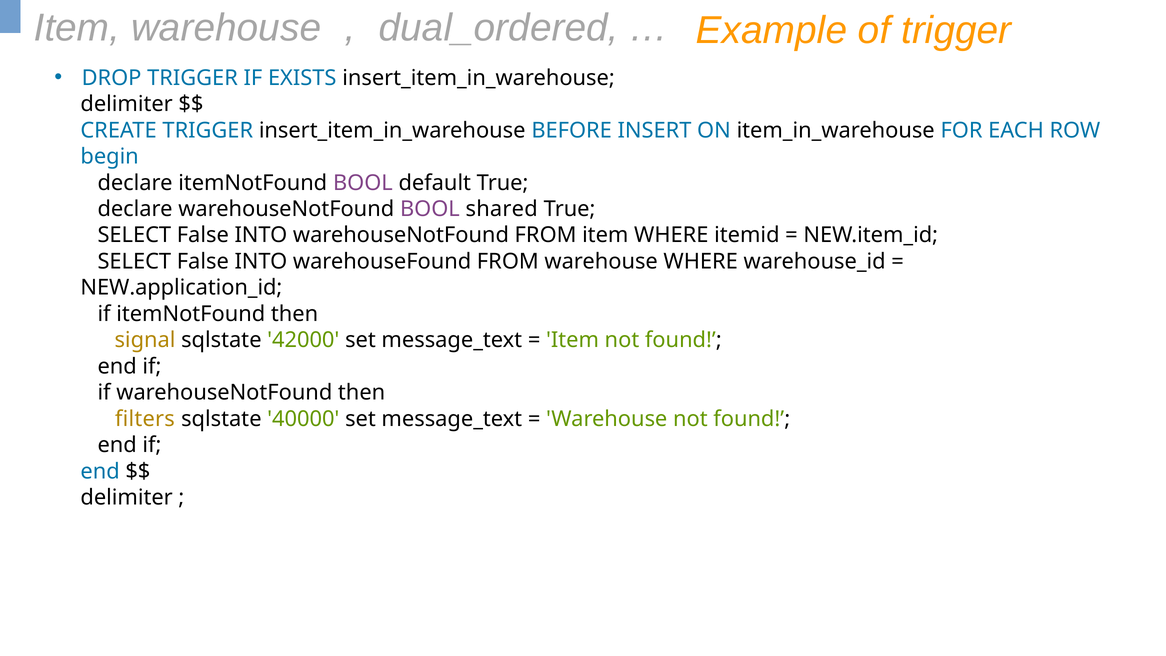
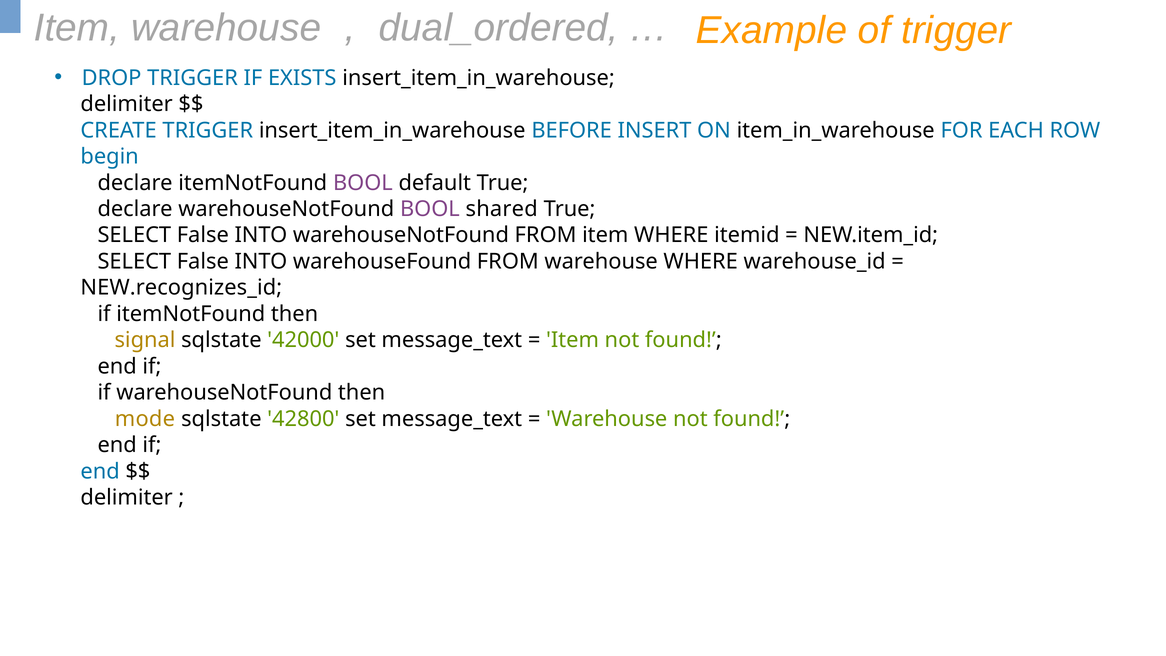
NEW.application_id: NEW.application_id -> NEW.recognizes_id (181, 288)
filters: filters -> mode (145, 419)
40000: 40000 -> 42800 (303, 419)
